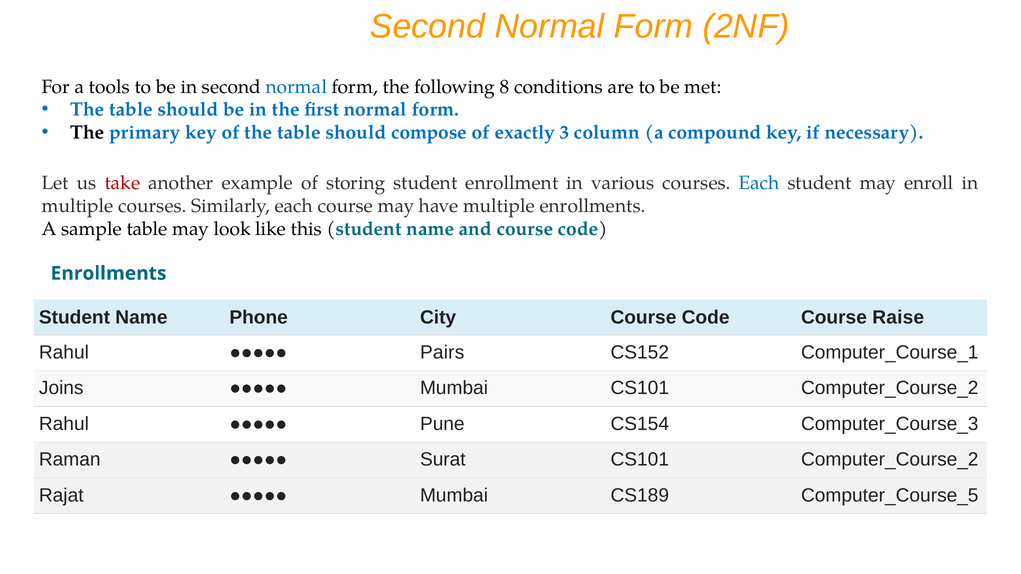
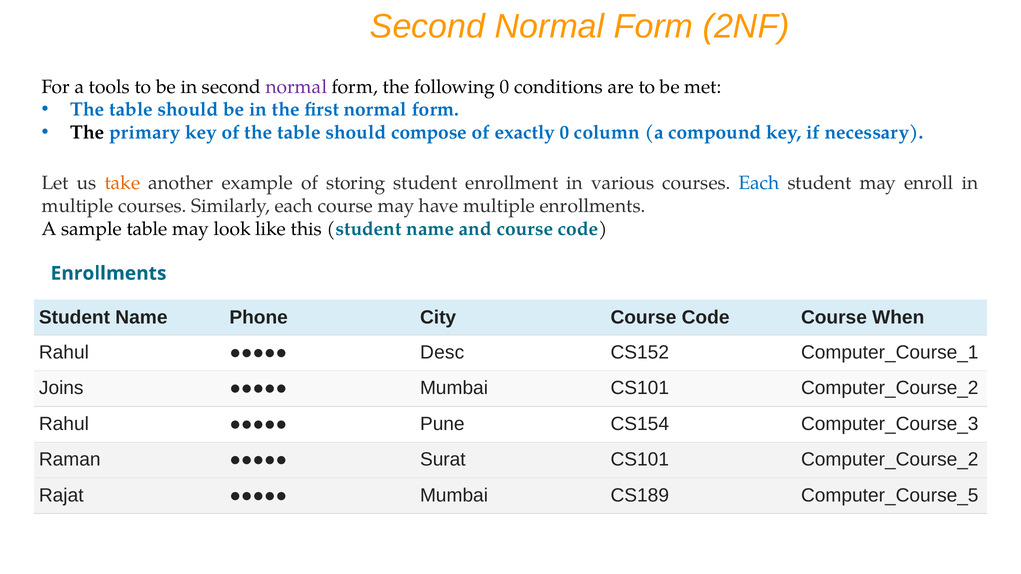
normal colour: blue -> purple (296, 87)
following 8: 8 -> 0 (505, 87)
exactly 3: 3 -> 0 (564, 133)
take colour: red -> orange (122, 183)
Raise: Raise -> When (898, 318)
Pairs: Pairs -> Desc (442, 353)
